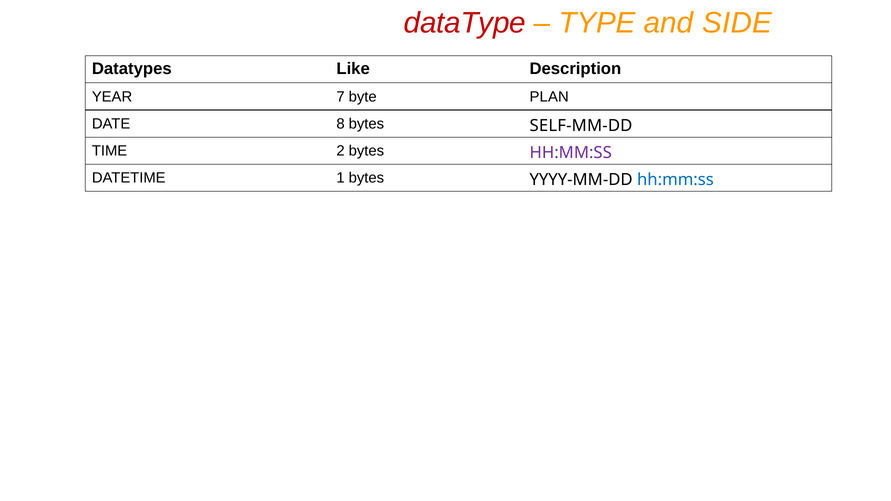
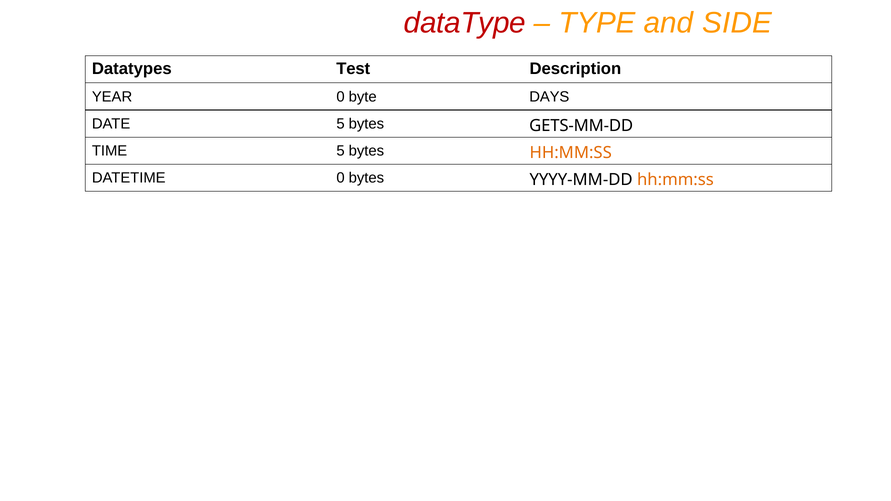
Like: Like -> Test (353, 69)
YEAR 7: 7 -> 0 (341, 97)
PLAN: PLAN -> DAYS (549, 97)
DATE 8: 8 -> 5 (341, 124)
SELF-MM-DD: SELF-MM-DD -> GETS-MM-DD (581, 126)
TIME 2: 2 -> 5 (341, 151)
HH:MM:SS colour: purple -> orange (571, 153)
DATETIME 1: 1 -> 0 (341, 178)
hh:mm:ss colour: blue -> orange (675, 180)
